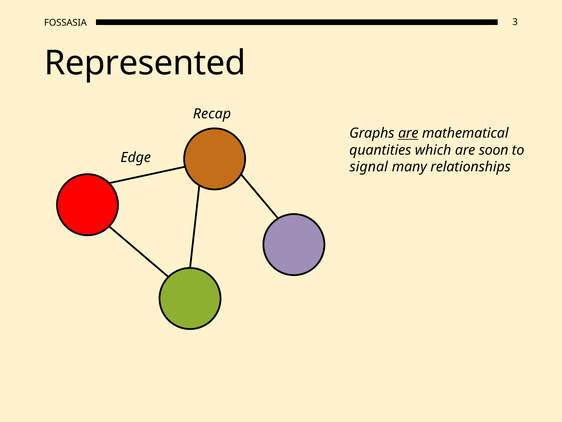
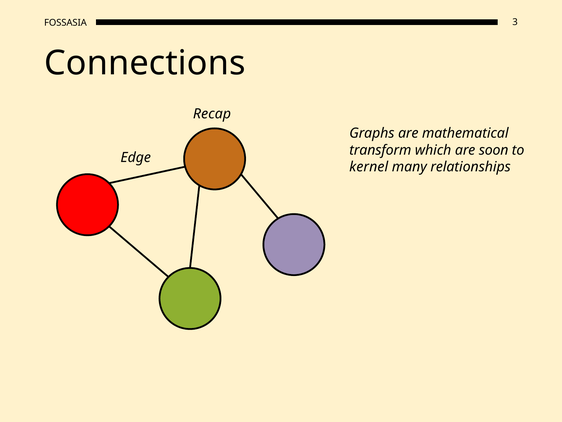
Represented: Represented -> Connections (145, 63)
are underline: present -> none (408, 133)
quantities: quantities -> transform (380, 150)
signal: signal -> kernel (369, 167)
